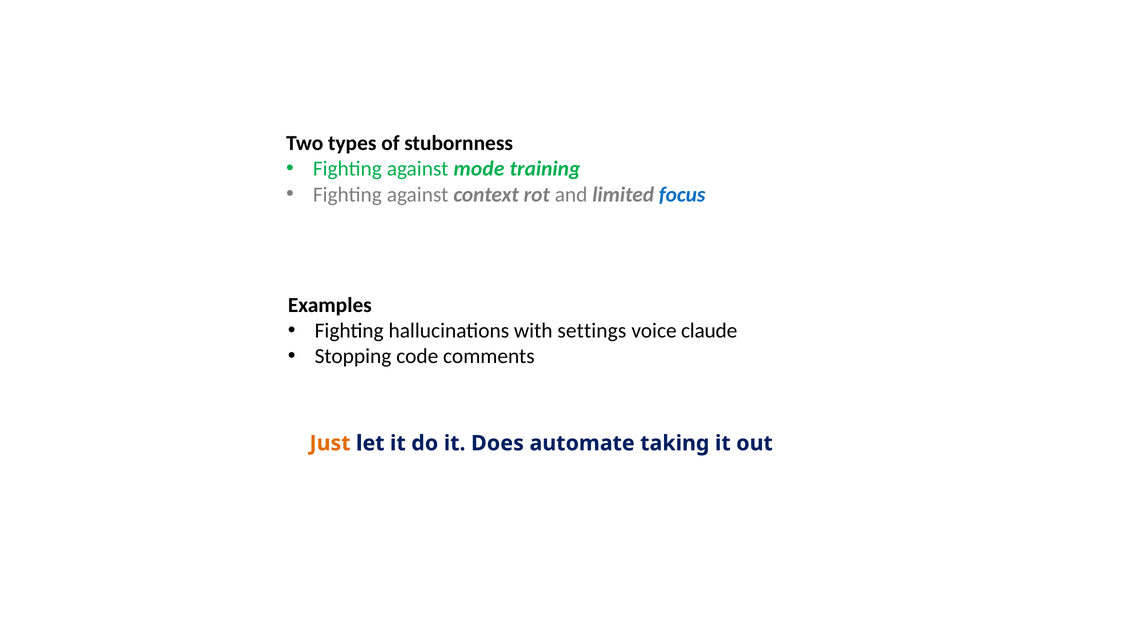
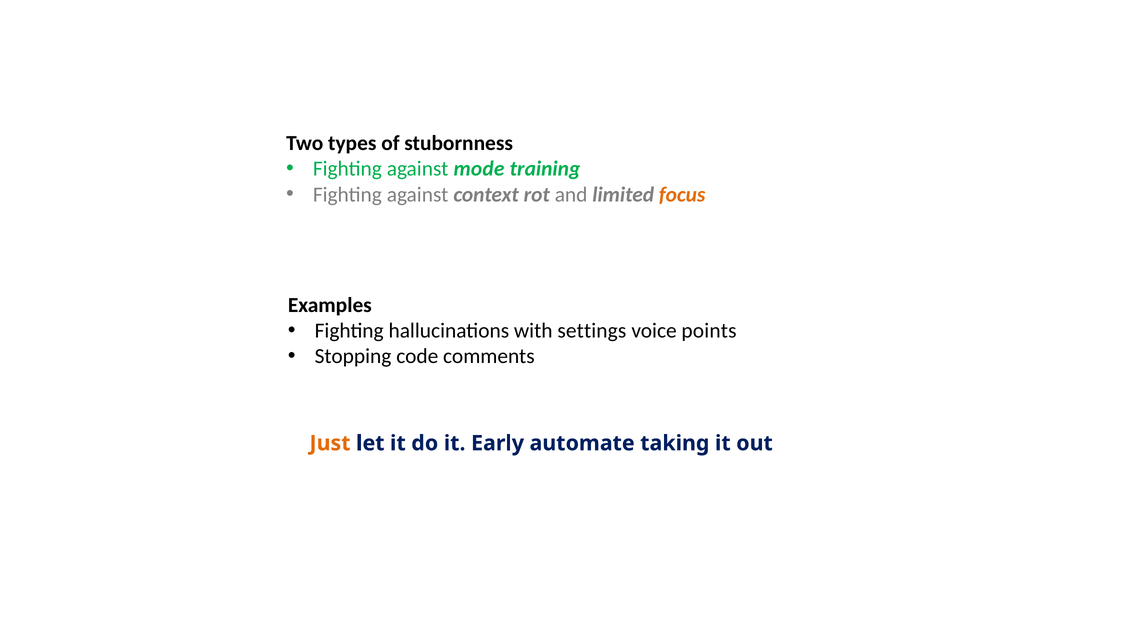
focus colour: blue -> orange (682, 195)
claude: claude -> points (709, 331)
Does: Does -> Early (498, 444)
